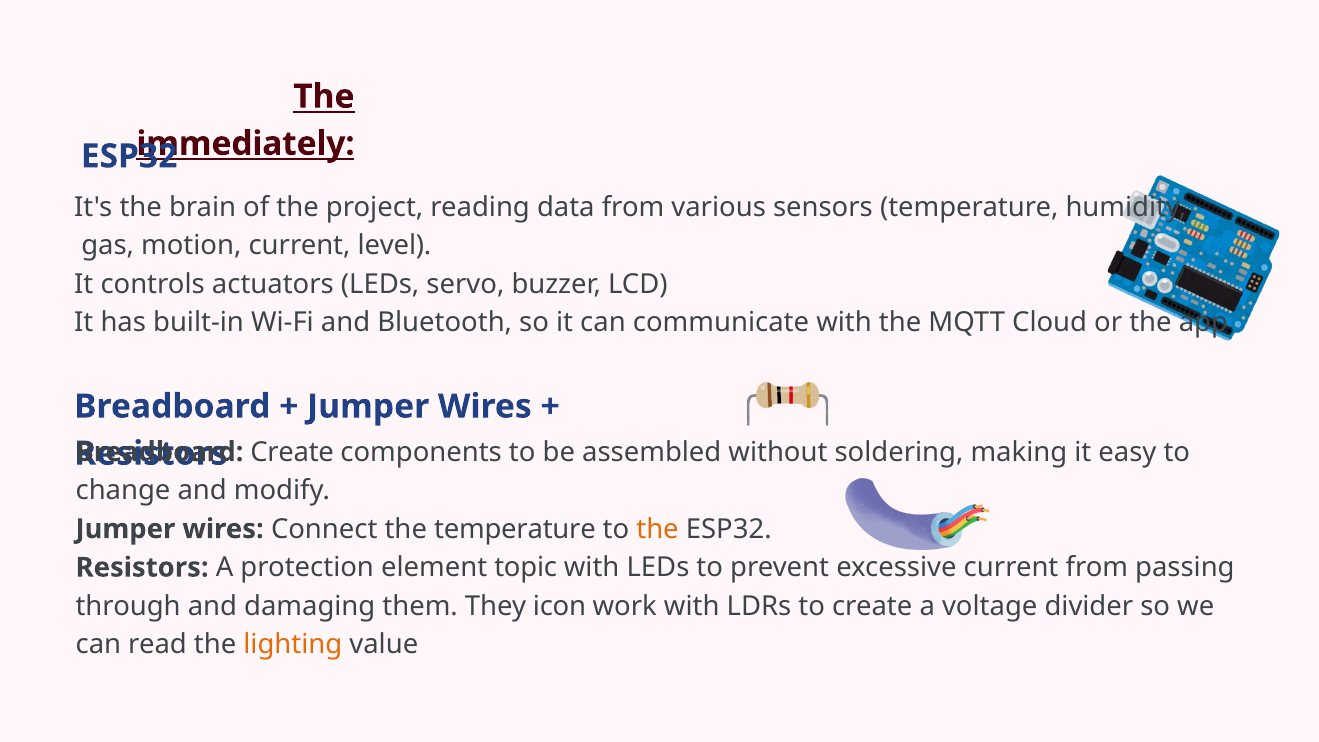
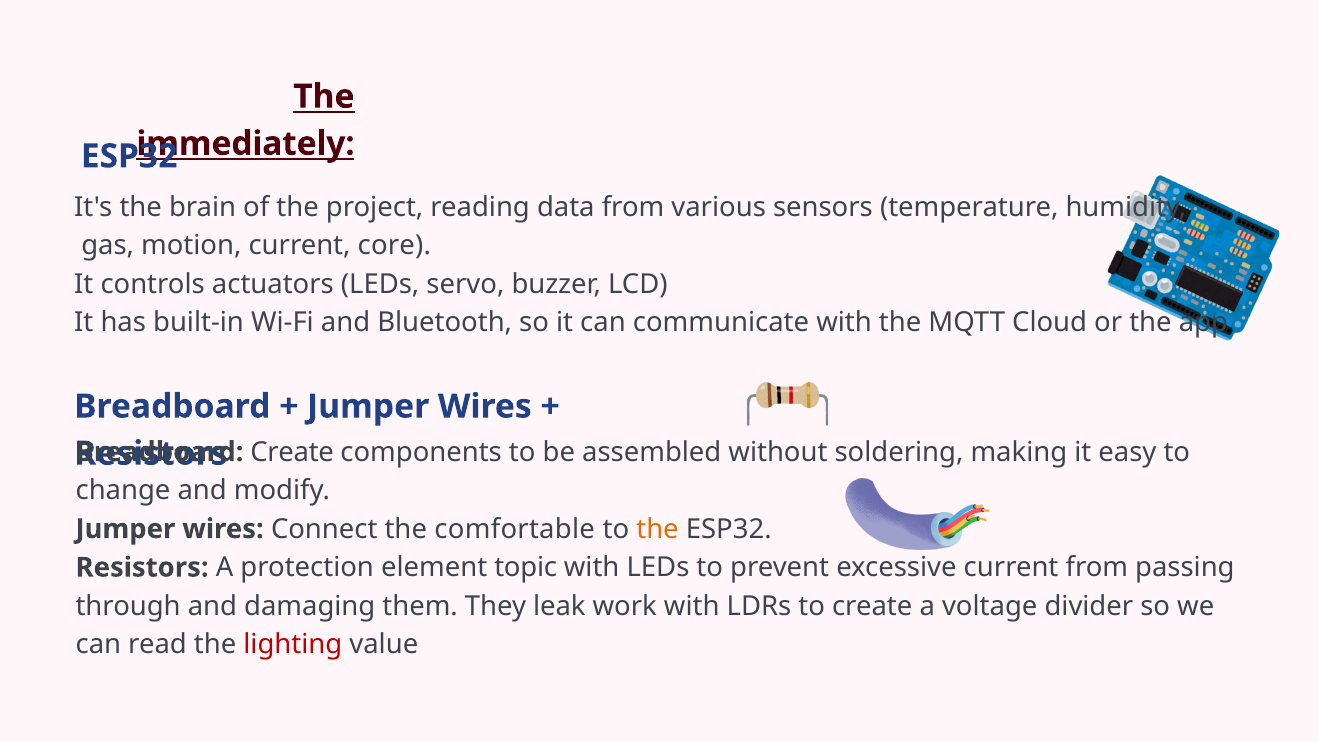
level: level -> core (394, 246)
the temperature: temperature -> comfortable (515, 529)
icon: icon -> leak (559, 606)
lighting colour: orange -> red (293, 644)
